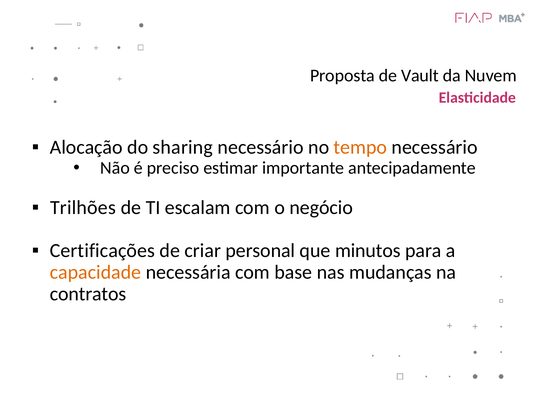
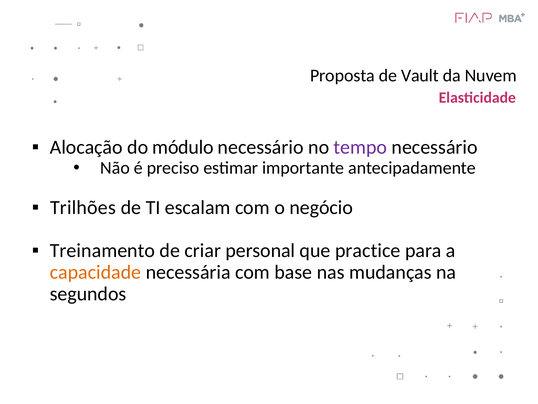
sharing: sharing -> módulo (183, 147)
tempo colour: orange -> purple (360, 147)
Certificações: Certificações -> Treinamento (102, 251)
minutos: minutos -> practice (368, 251)
contratos: contratos -> segundos (88, 294)
